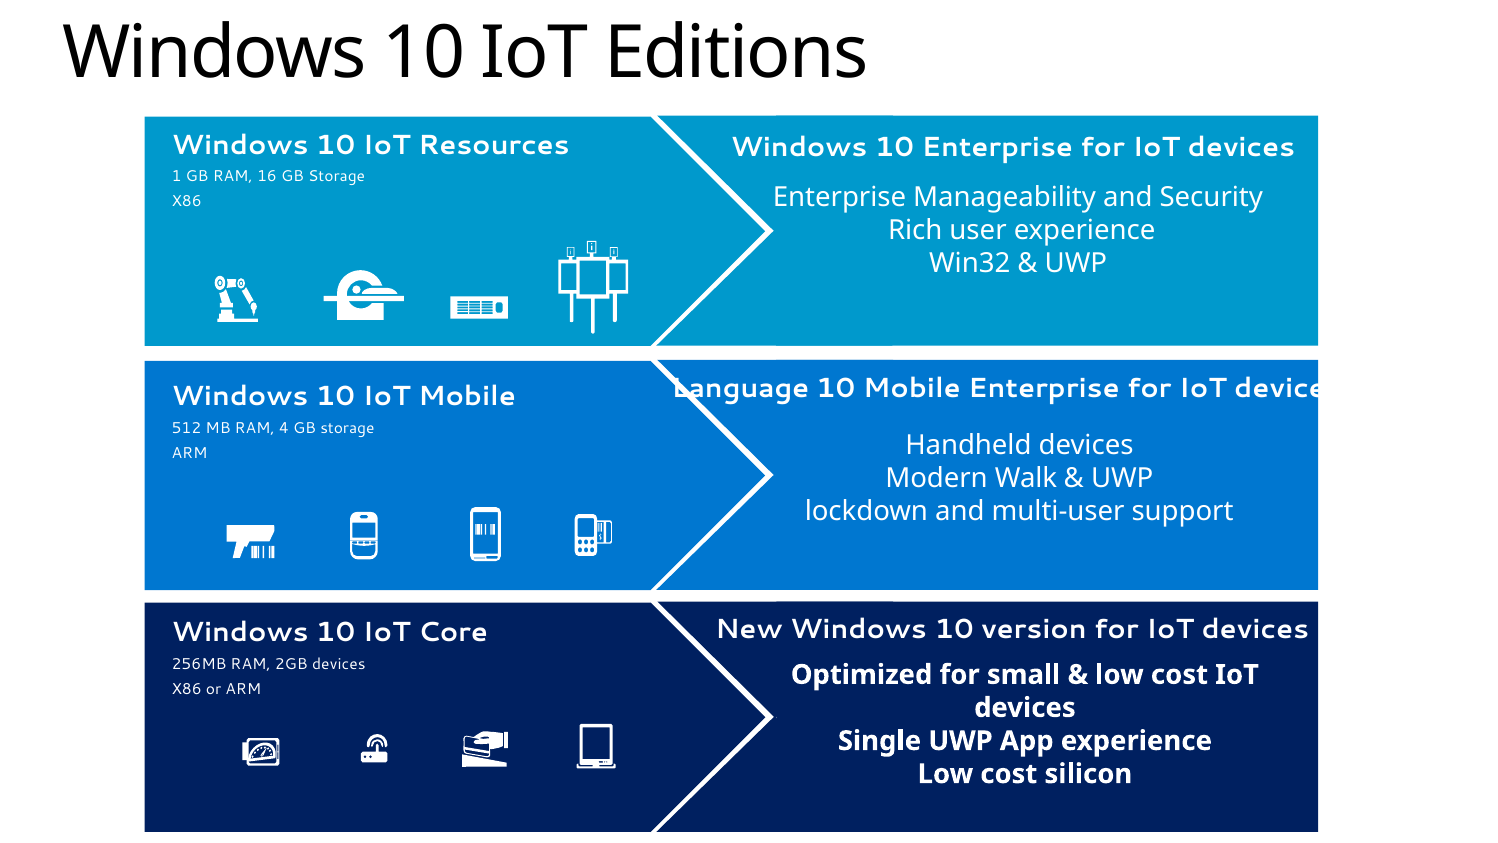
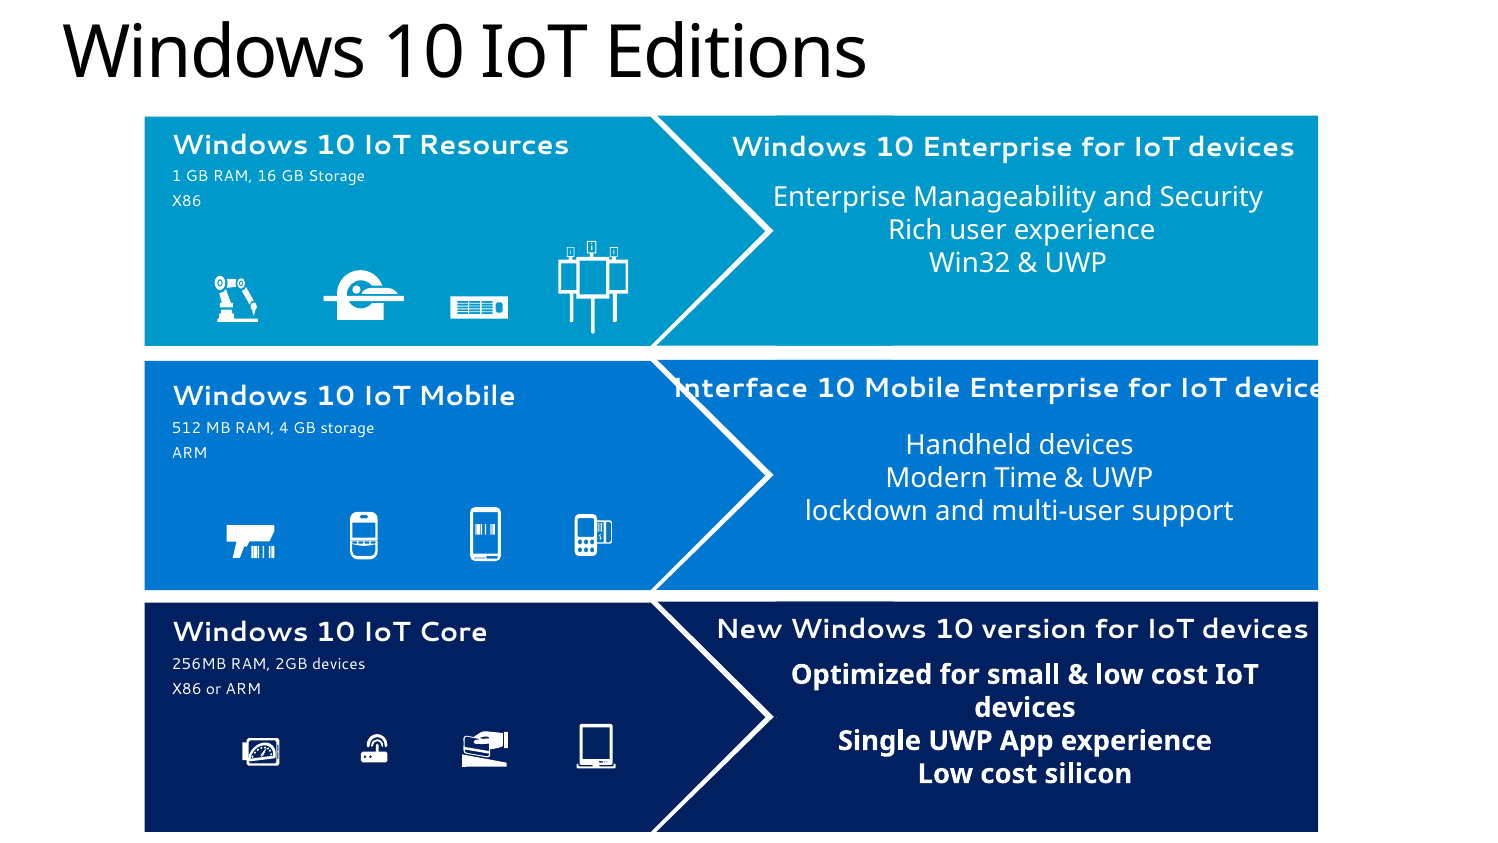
Language: Language -> Interface (740, 388)
Walk: Walk -> Time (1026, 478)
